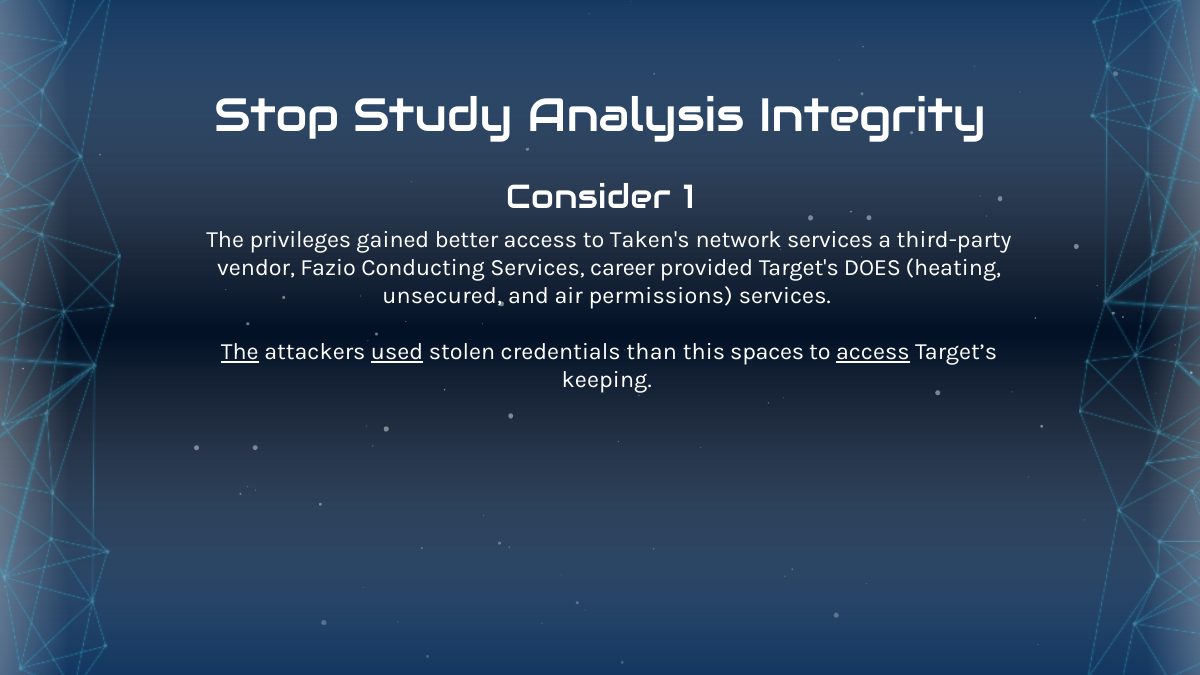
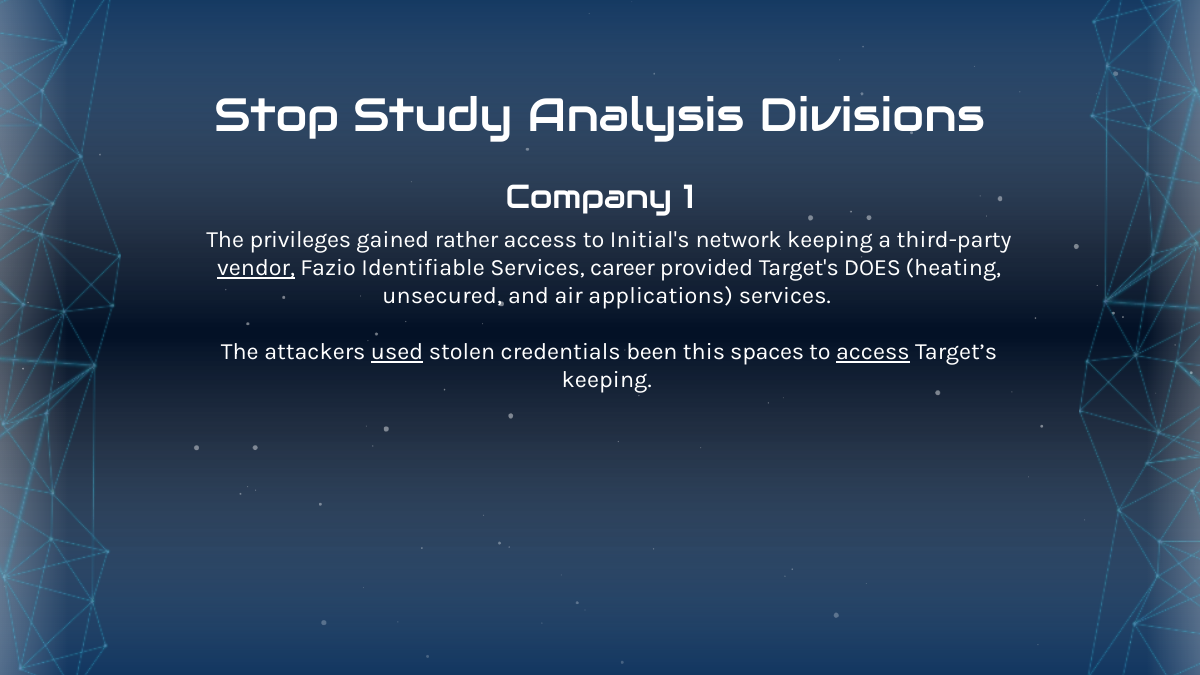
Integrity: Integrity -> Divisions (872, 116)
Consider: Consider -> Company (589, 198)
better: better -> rather (467, 240)
Taken's: Taken's -> Initial's (650, 240)
network services: services -> keeping (830, 240)
vendor underline: none -> present (256, 268)
Conducting: Conducting -> Identifiable (423, 268)
permissions: permissions -> applications (661, 296)
The underline: present -> none (240, 352)
than: than -> been (652, 352)
